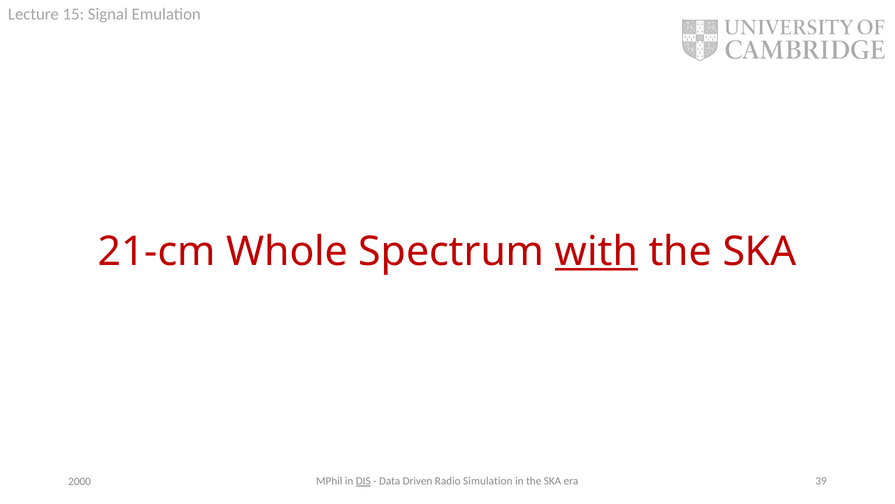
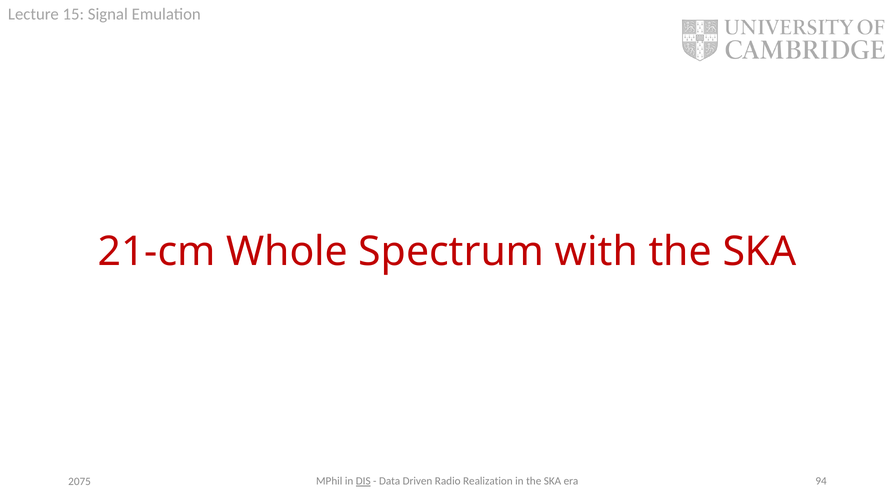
with underline: present -> none (596, 251)
Simulation: Simulation -> Realization (488, 481)
39: 39 -> 94 (821, 481)
2000: 2000 -> 2075 (80, 481)
